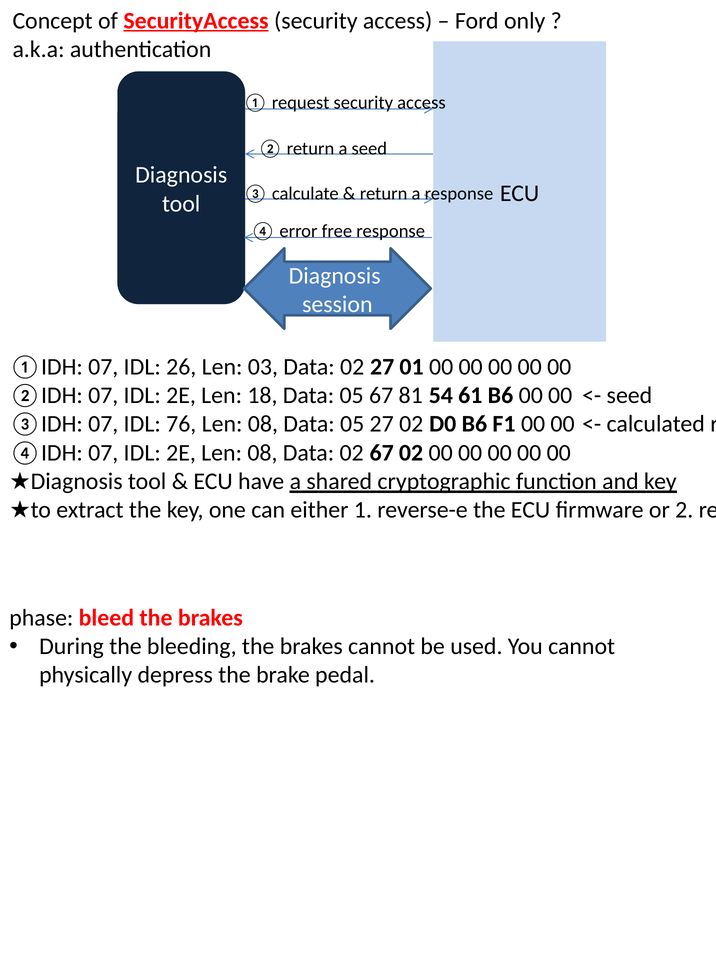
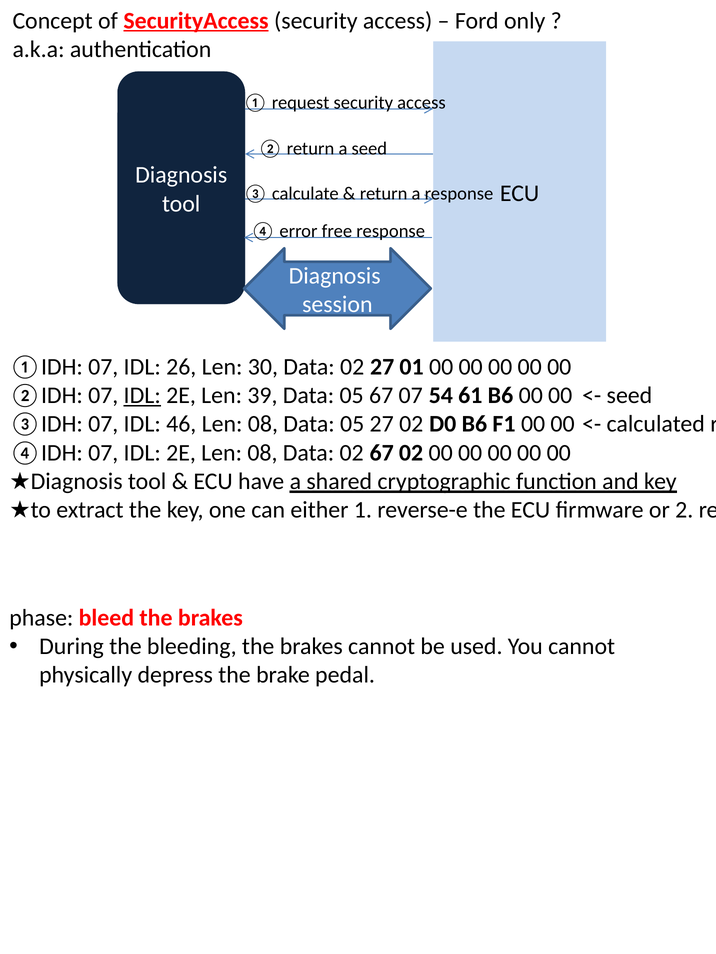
03: 03 -> 30 (263, 367)
IDL underline: none -> present (142, 396)
18: 18 -> 39 (262, 396)
67 81: 81 -> 07 (411, 396)
76: 76 -> 46 (181, 424)
